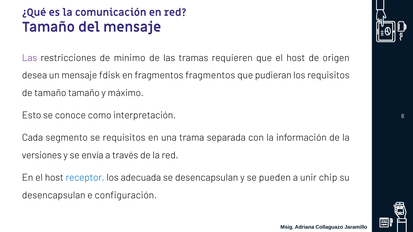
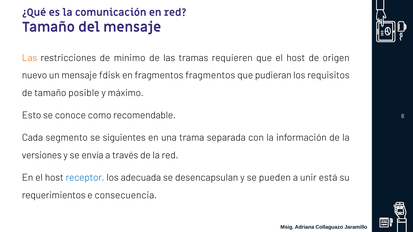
Las colour: purple -> orange (30, 58)
desea: desea -> nuevo (35, 76)
tamaño tamaño: tamaño -> posible (84, 93)
interpretación: interpretación -> recomendable (145, 116)
se requisitos: requisitos -> siguientes (124, 138)
chip: chip -> está (328, 178)
desencapsulan: desencapsulan -> requerimientos (54, 196)
configuración: configuración -> consecuencia (126, 196)
